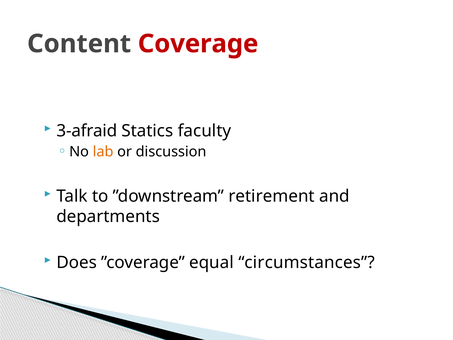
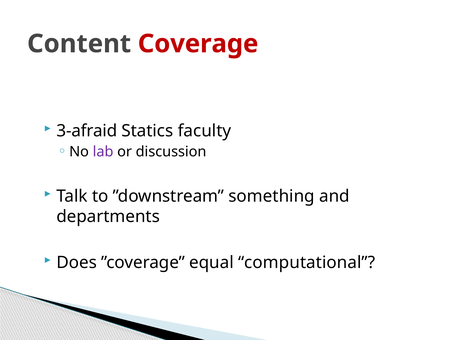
lab colour: orange -> purple (103, 152)
retirement: retirement -> something (272, 196)
circumstances: circumstances -> computational (307, 262)
